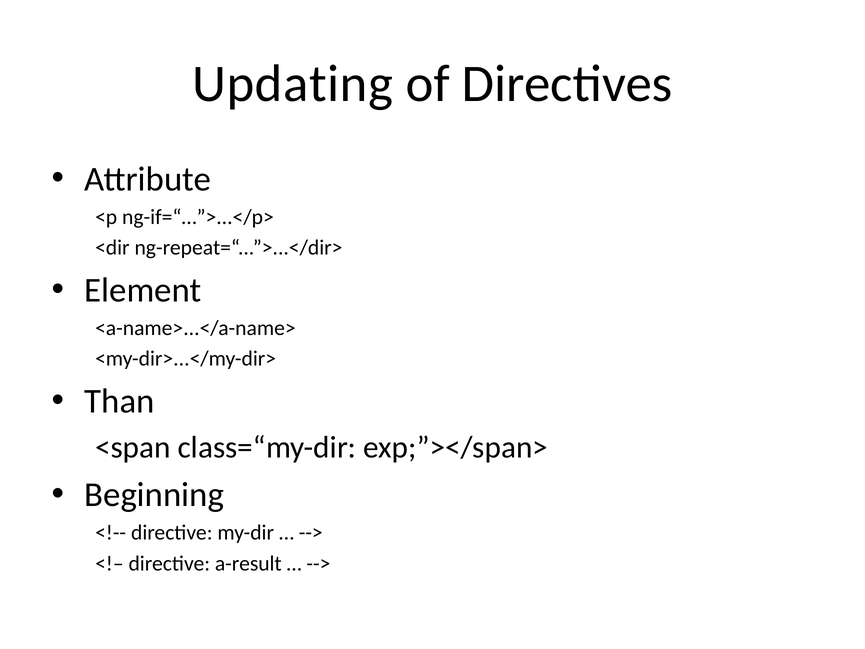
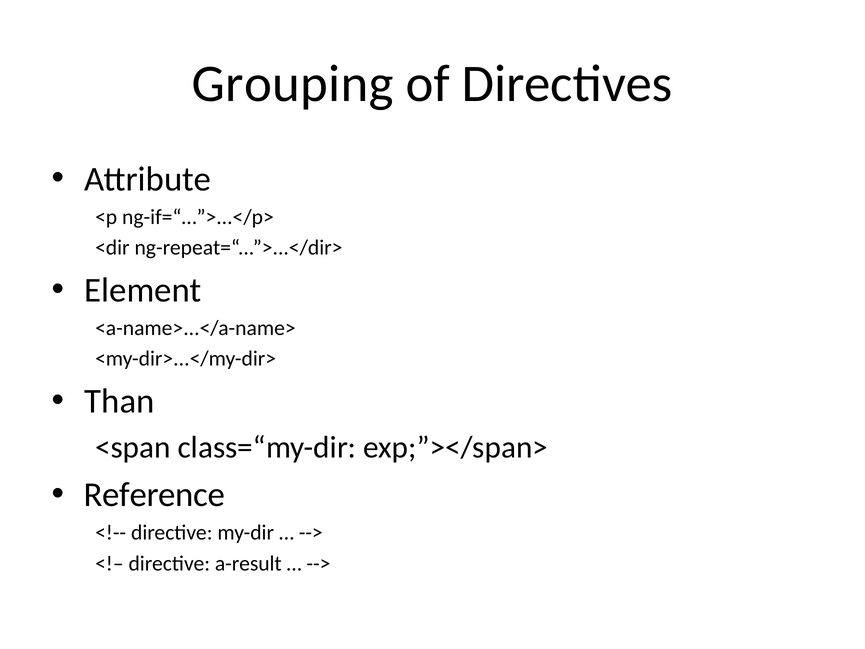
Updating: Updating -> Grouping (293, 84)
Beginning: Beginning -> Reference (154, 495)
